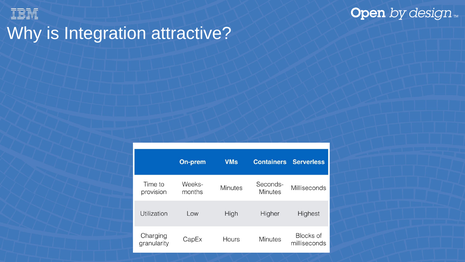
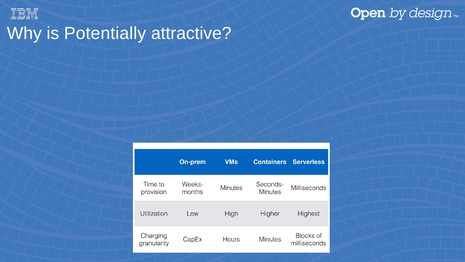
is Integration: Integration -> Potentially (105, 33)
